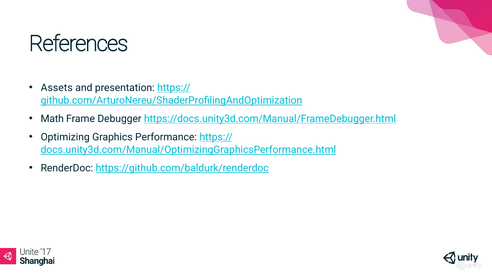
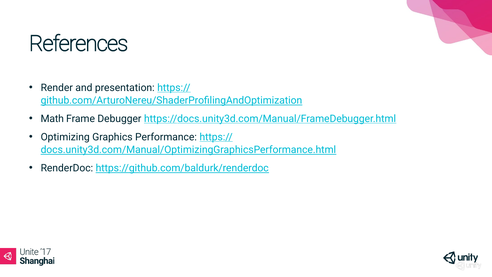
Assets: Assets -> Render (57, 88)
